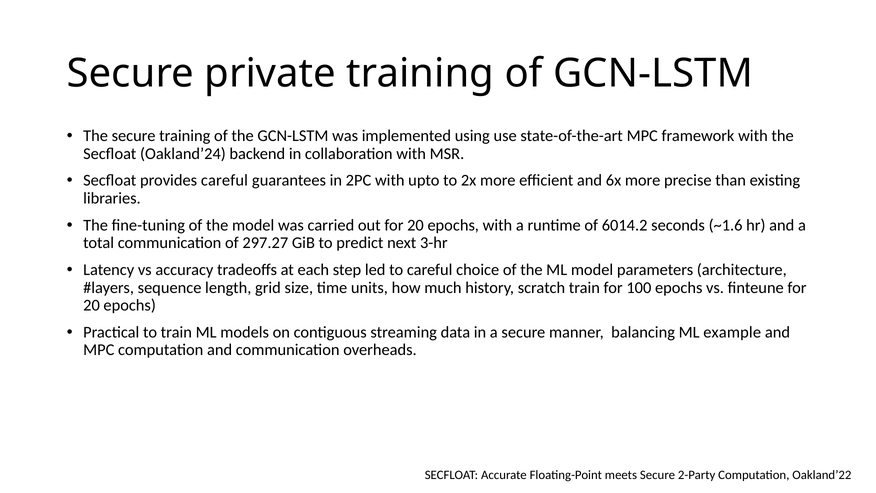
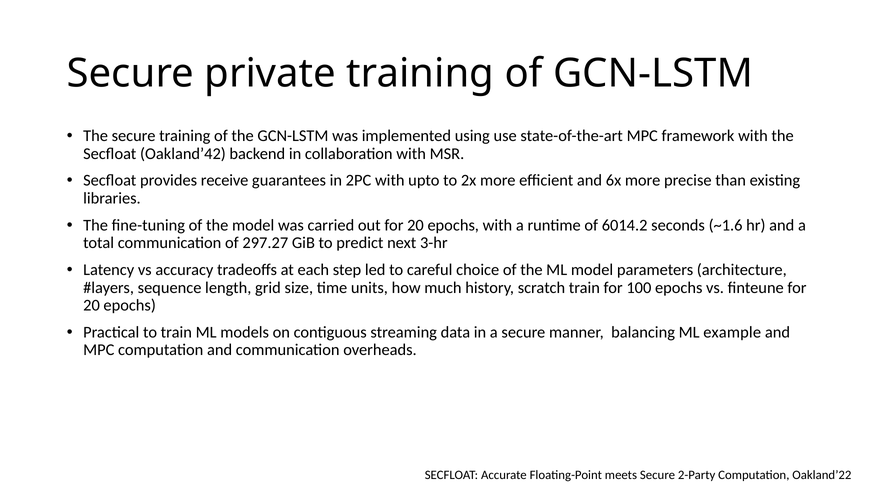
Oakland’24: Oakland’24 -> Oakland’42 (183, 154)
provides careful: careful -> receive (225, 180)
